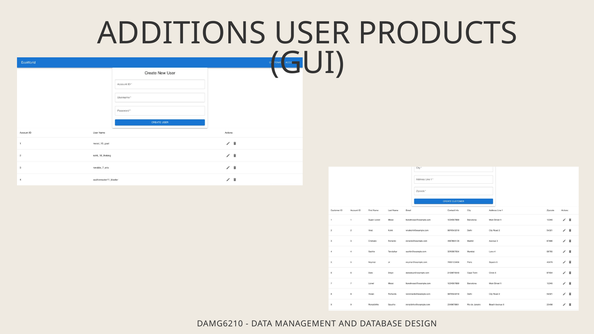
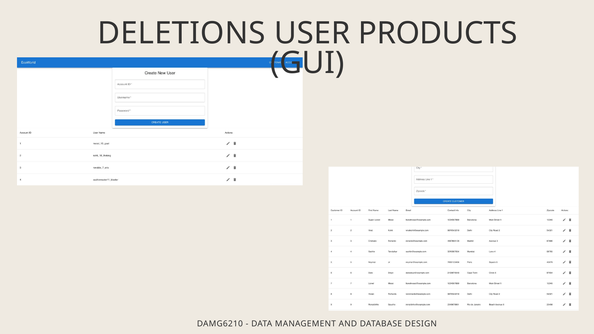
ADDITIONS: ADDITIONS -> DELETIONS (181, 33)
